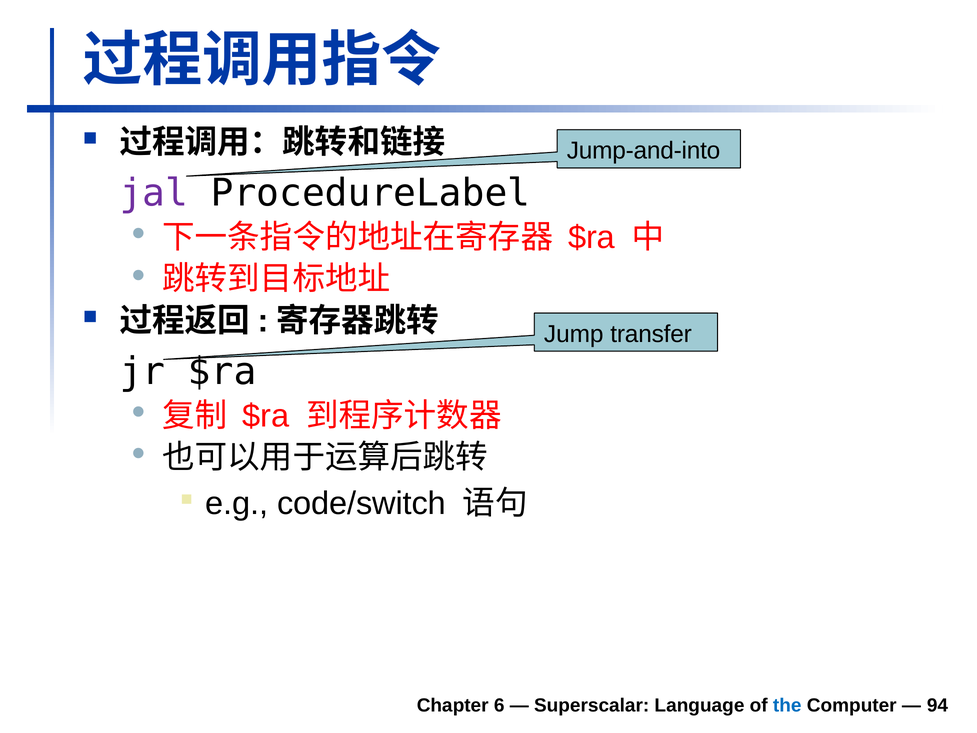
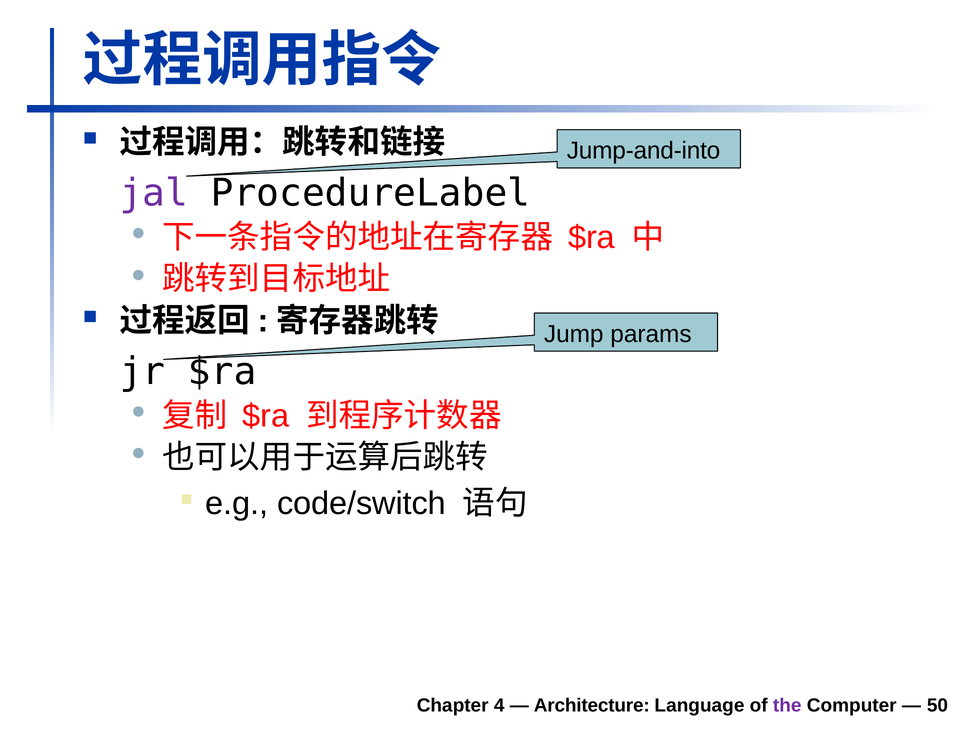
transfer: transfer -> params (651, 334)
6: 6 -> 4 (499, 705)
Superscalar: Superscalar -> Architecture (592, 705)
the colour: blue -> purple (787, 705)
94: 94 -> 50 (937, 705)
